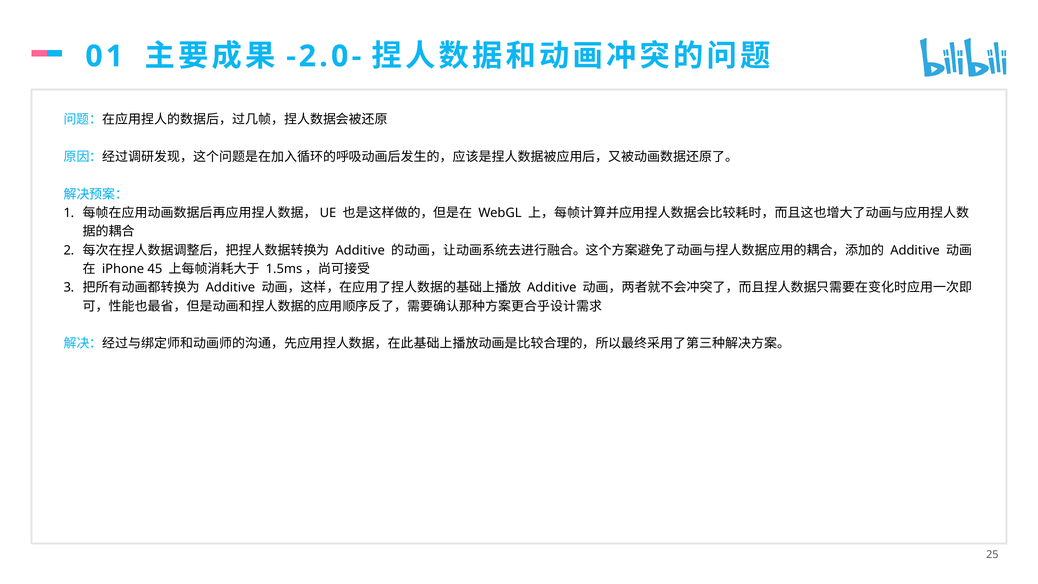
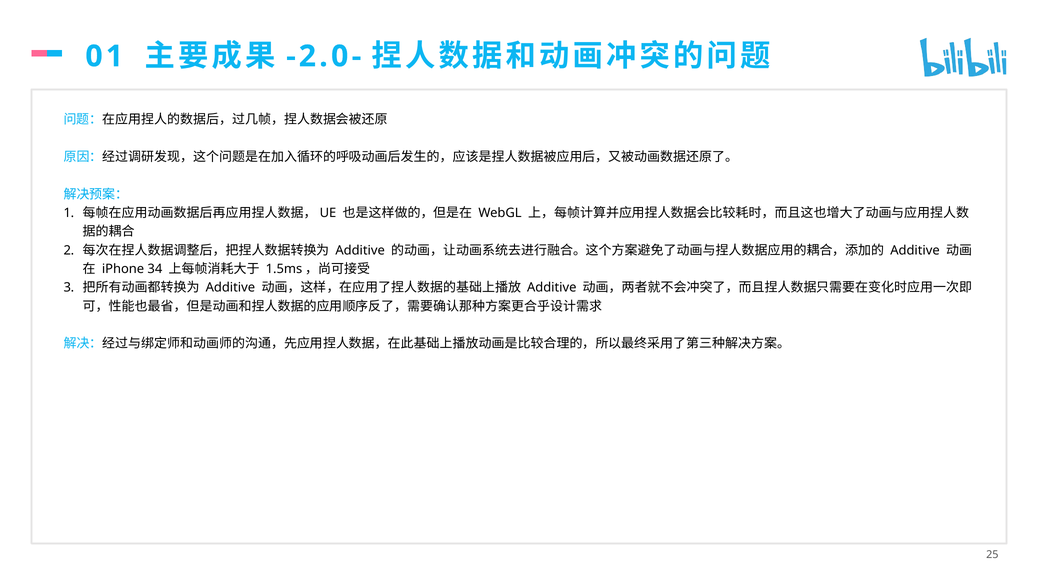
45: 45 -> 34 (155, 269)
